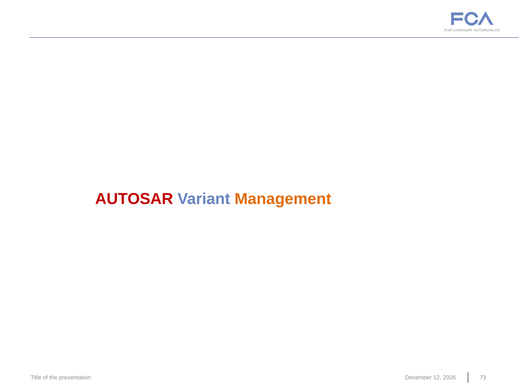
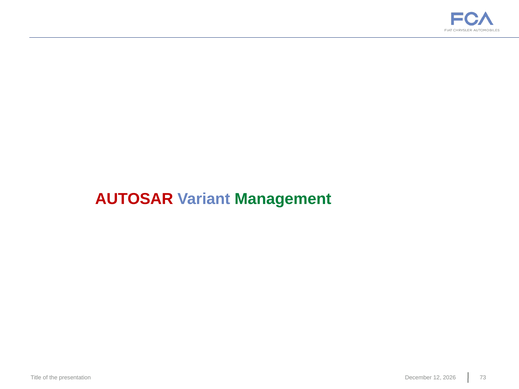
Management colour: orange -> green (283, 199)
